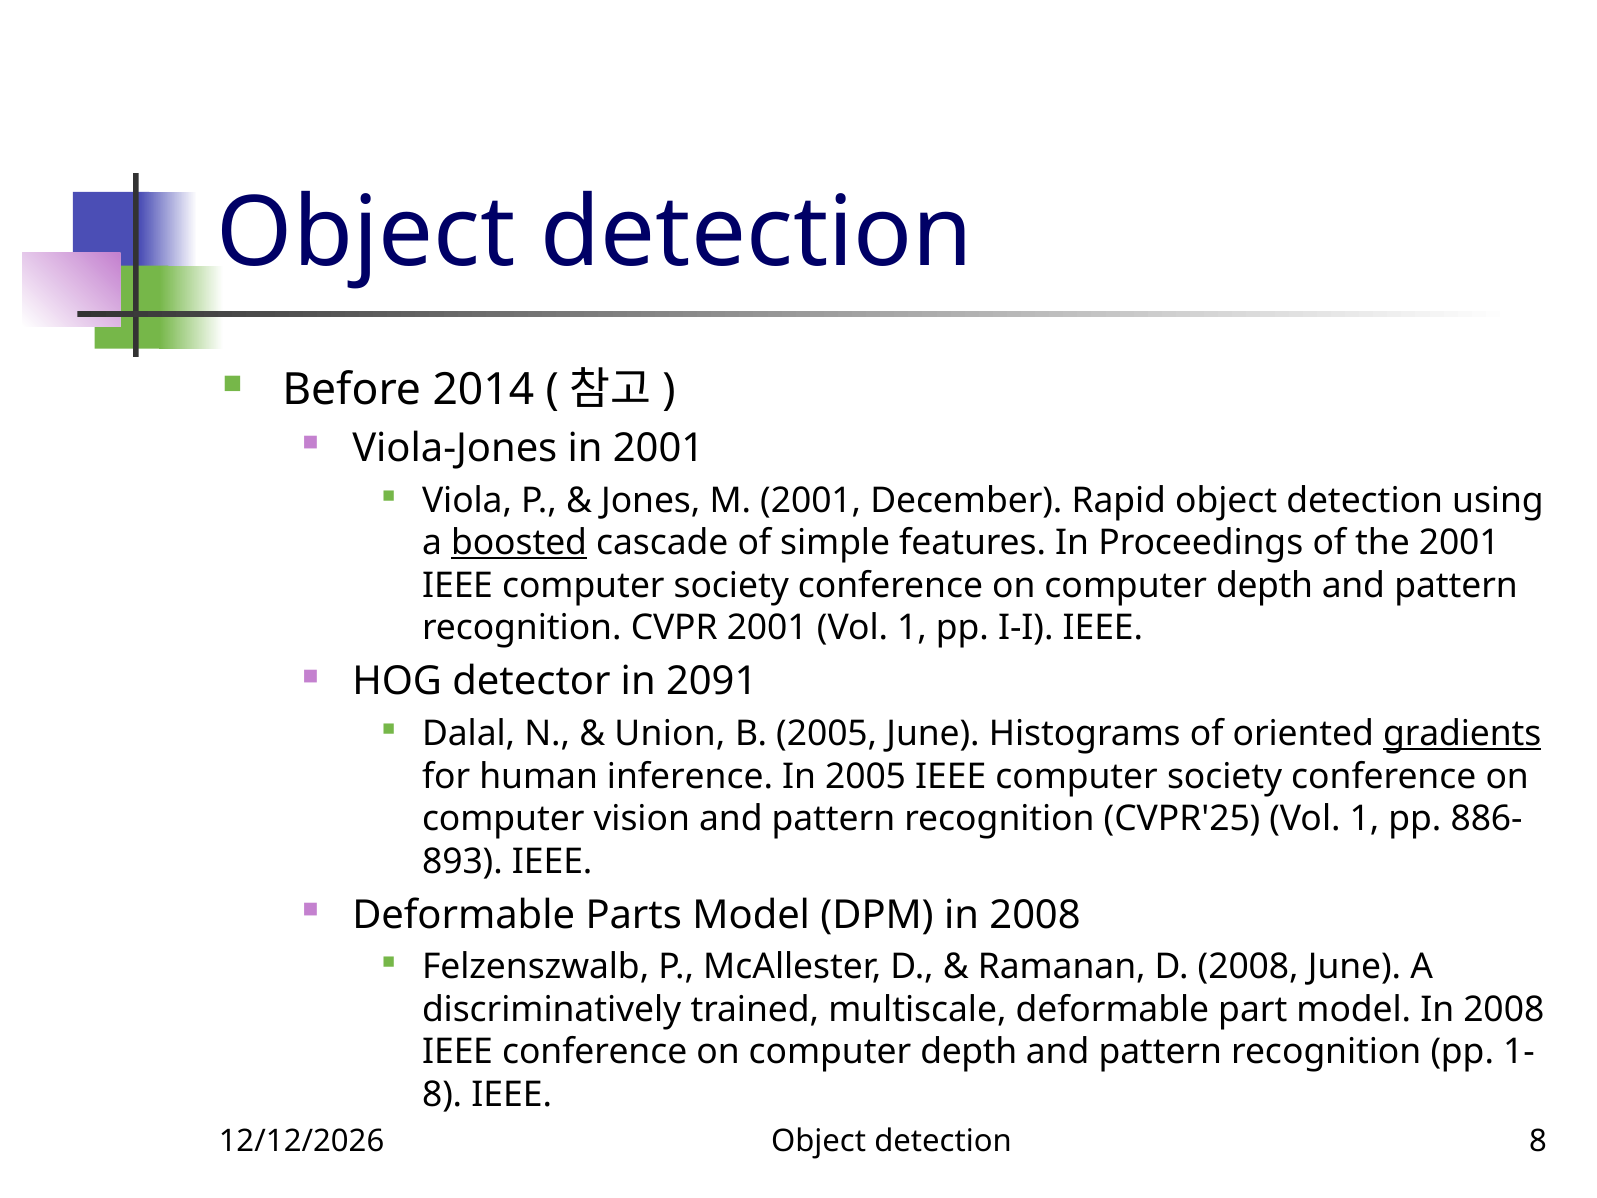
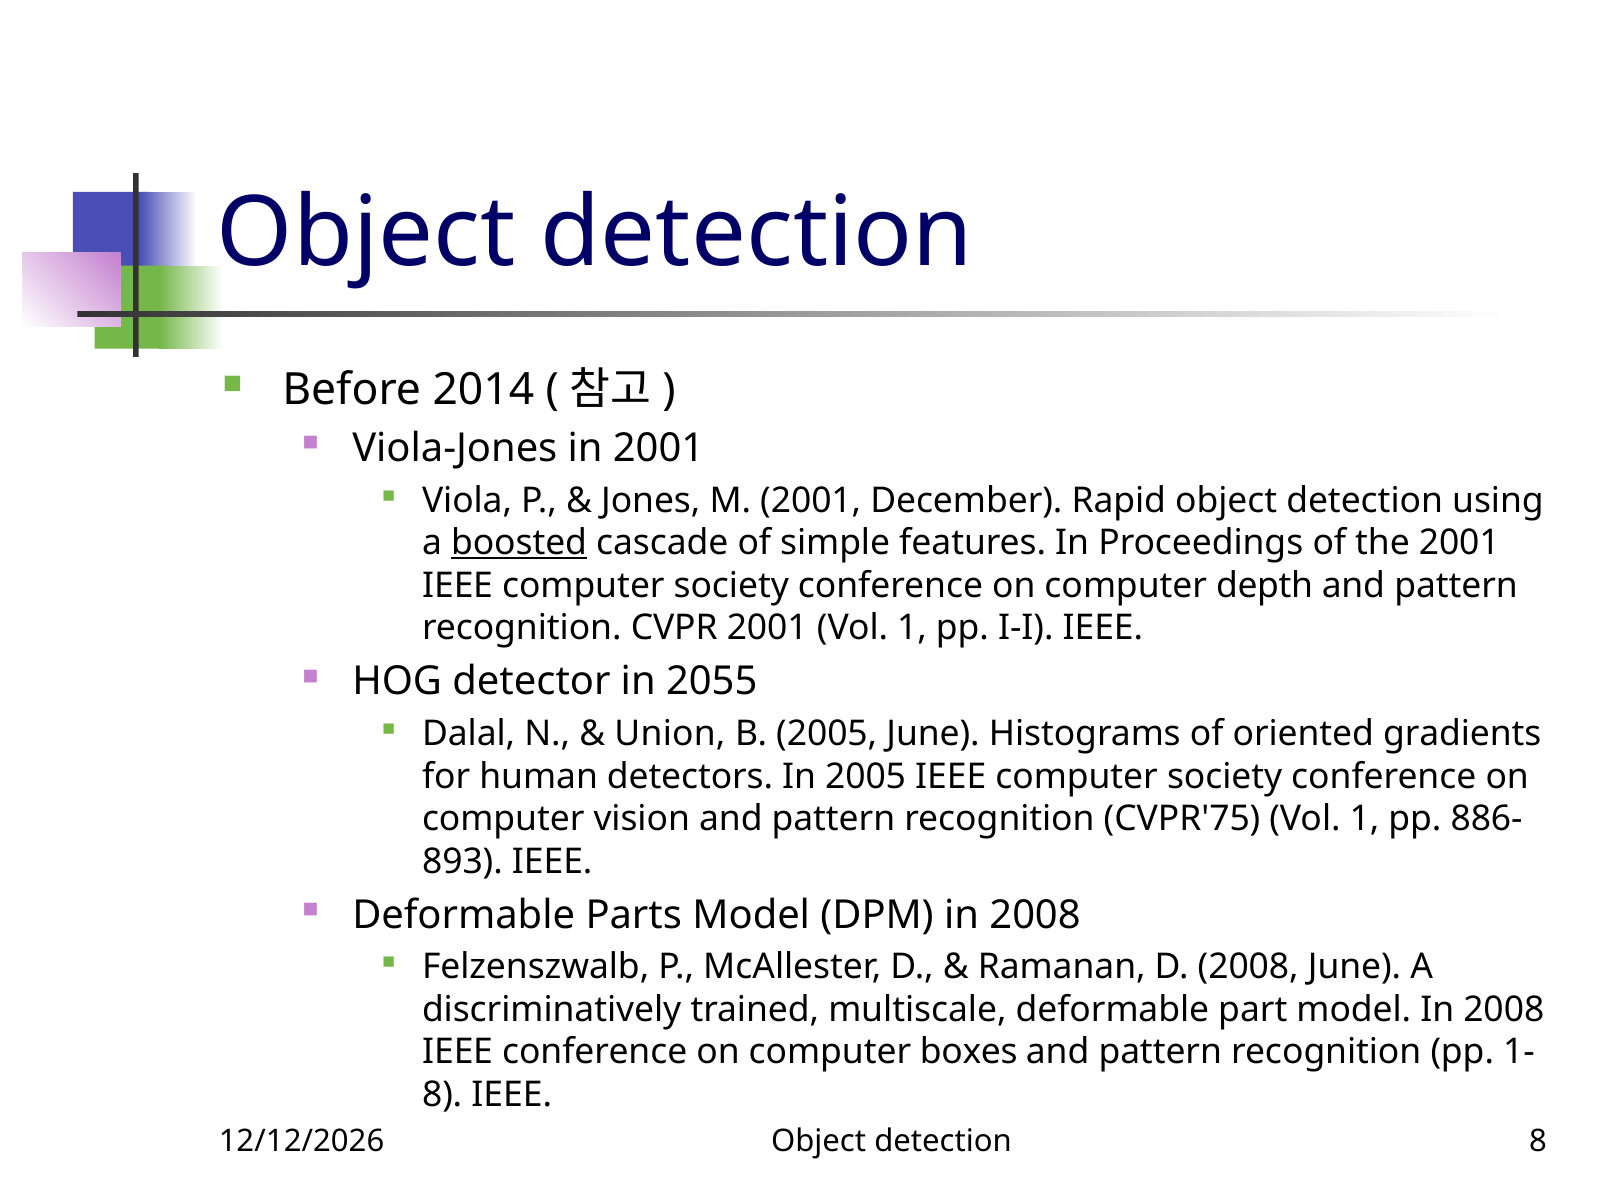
2091: 2091 -> 2055 (712, 682)
gradients underline: present -> none (1462, 734)
inference: inference -> detectors (690, 776)
CVPR'25: CVPR'25 -> CVPR'75 (1182, 819)
depth: depth -> boxes (969, 1052)
